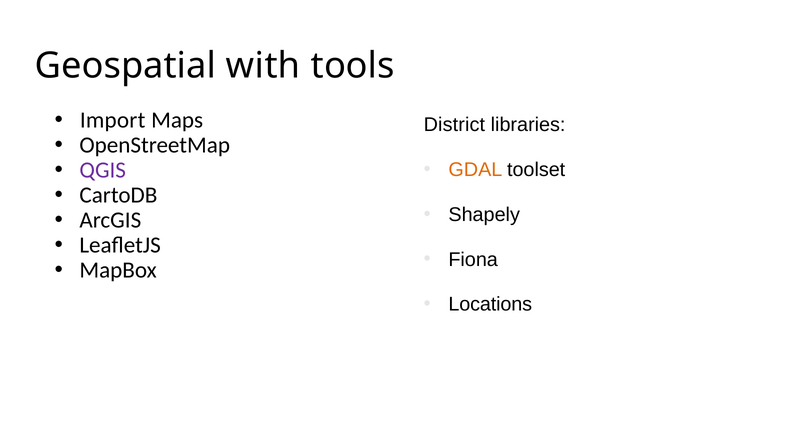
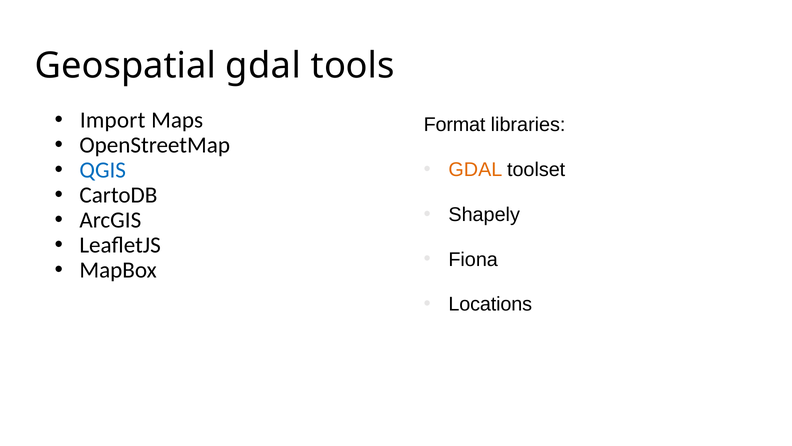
Geospatial with: with -> gdal (263, 66)
District: District -> Format (455, 125)
QGIS colour: purple -> blue (103, 170)
